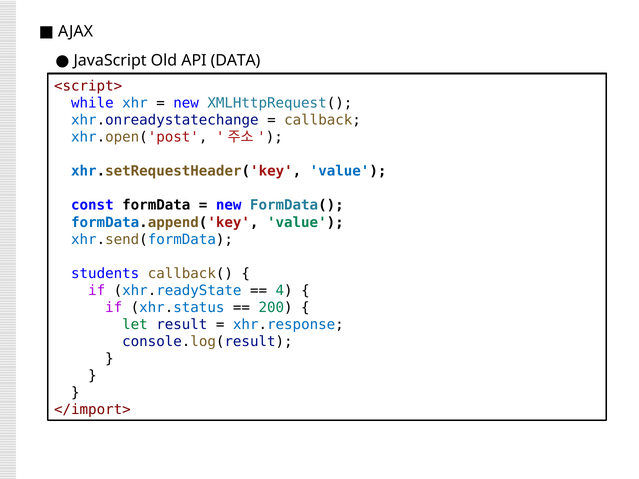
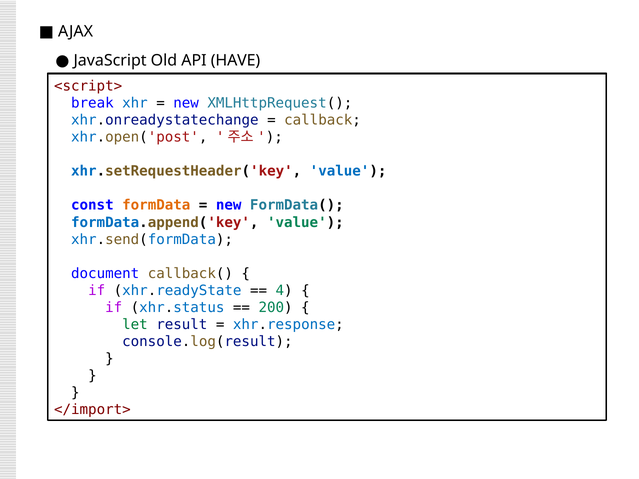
DATA: DATA -> HAVE (236, 60)
while: while -> break (92, 103)
formData colour: black -> orange (156, 205)
students: students -> document (105, 274)
